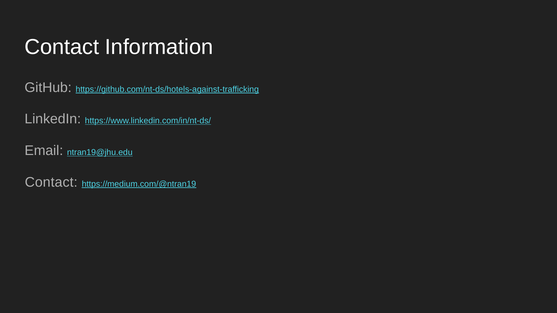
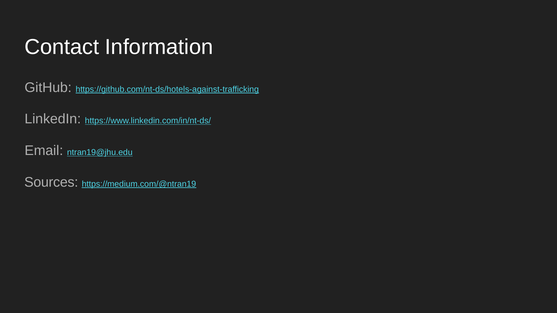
Contact: Contact -> Sources (51, 182)
